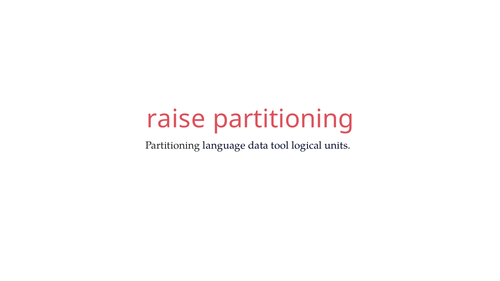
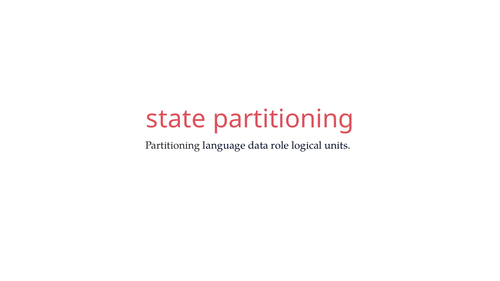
raise: raise -> state (176, 119)
tool: tool -> role (280, 146)
